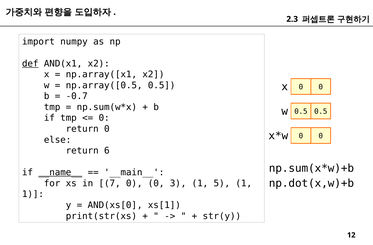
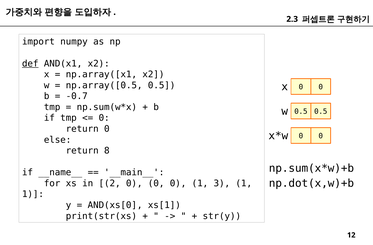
6: 6 -> 8 (107, 151)
__name__ underline: present -> none (60, 172)
7: 7 -> 2 (110, 183)
0 0 3: 3 -> 0 (178, 183)
5: 5 -> 3 (222, 183)
